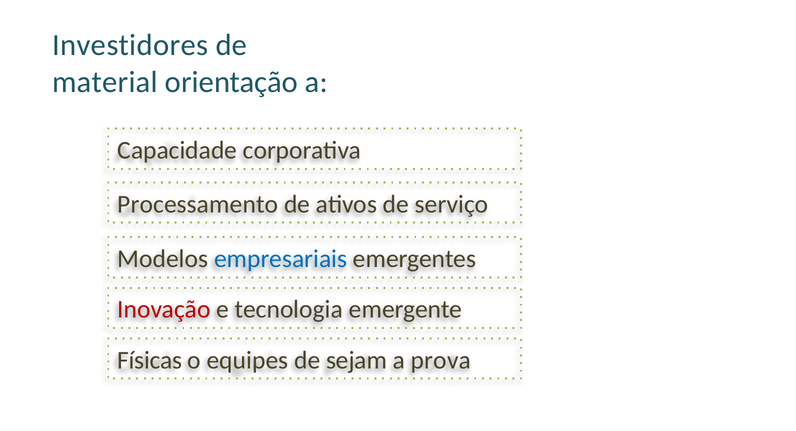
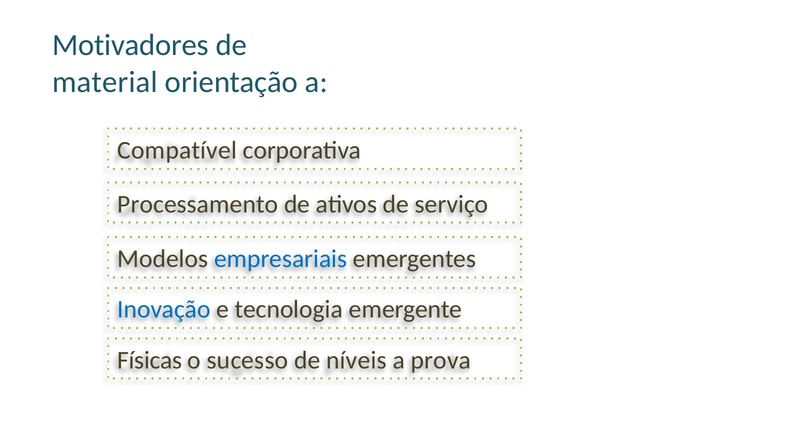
Investidores: Investidores -> Motivadores (131, 45)
Capacidade: Capacidade -> Compatível (177, 151)
Inovação colour: red -> blue (164, 310)
equipes: equipes -> sucesso (247, 361)
sejam: sejam -> níveis (356, 361)
